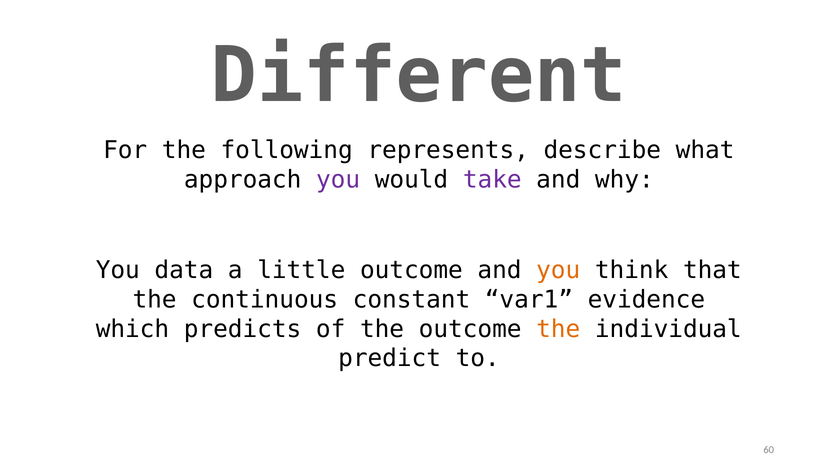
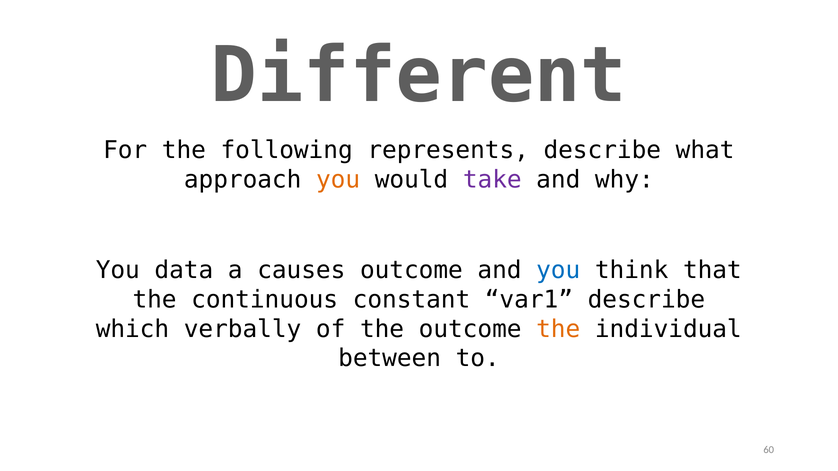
you colour: purple -> orange (338, 180)
little: little -> causes (301, 271)
you colour: orange -> blue (558, 271)
var1 evidence: evidence -> describe (646, 300)
predicts: predicts -> verbally (243, 329)
predict: predict -> between (390, 359)
